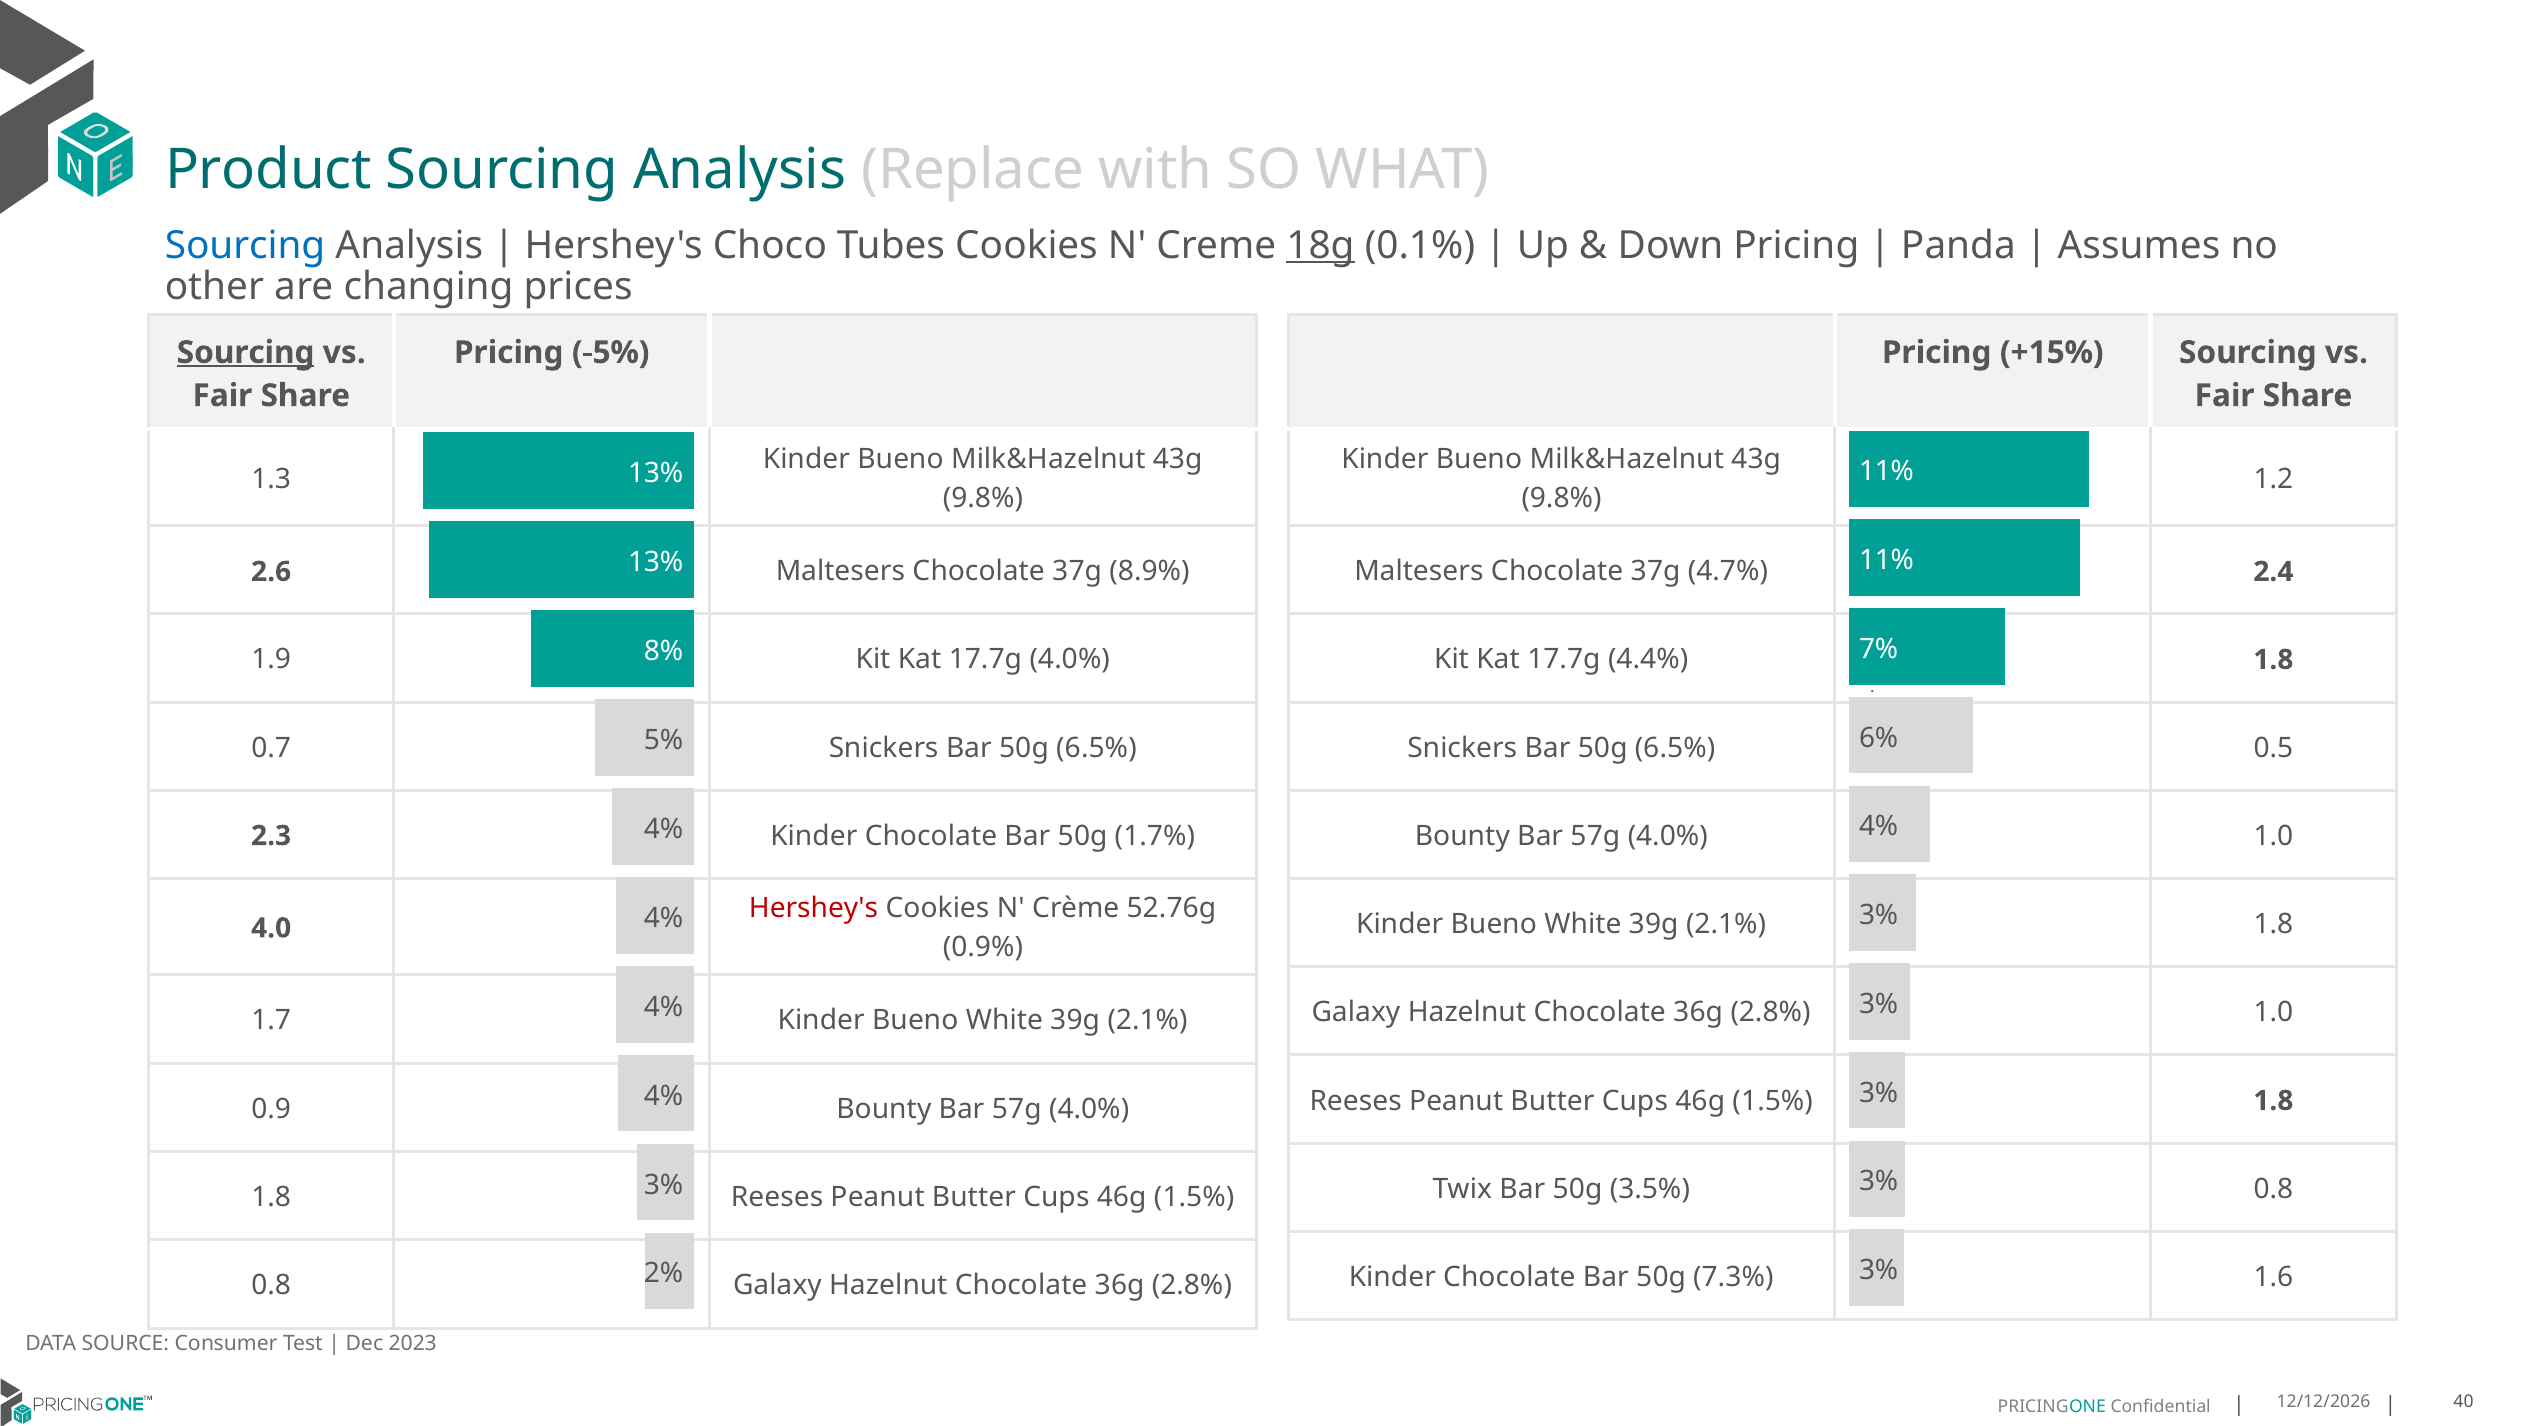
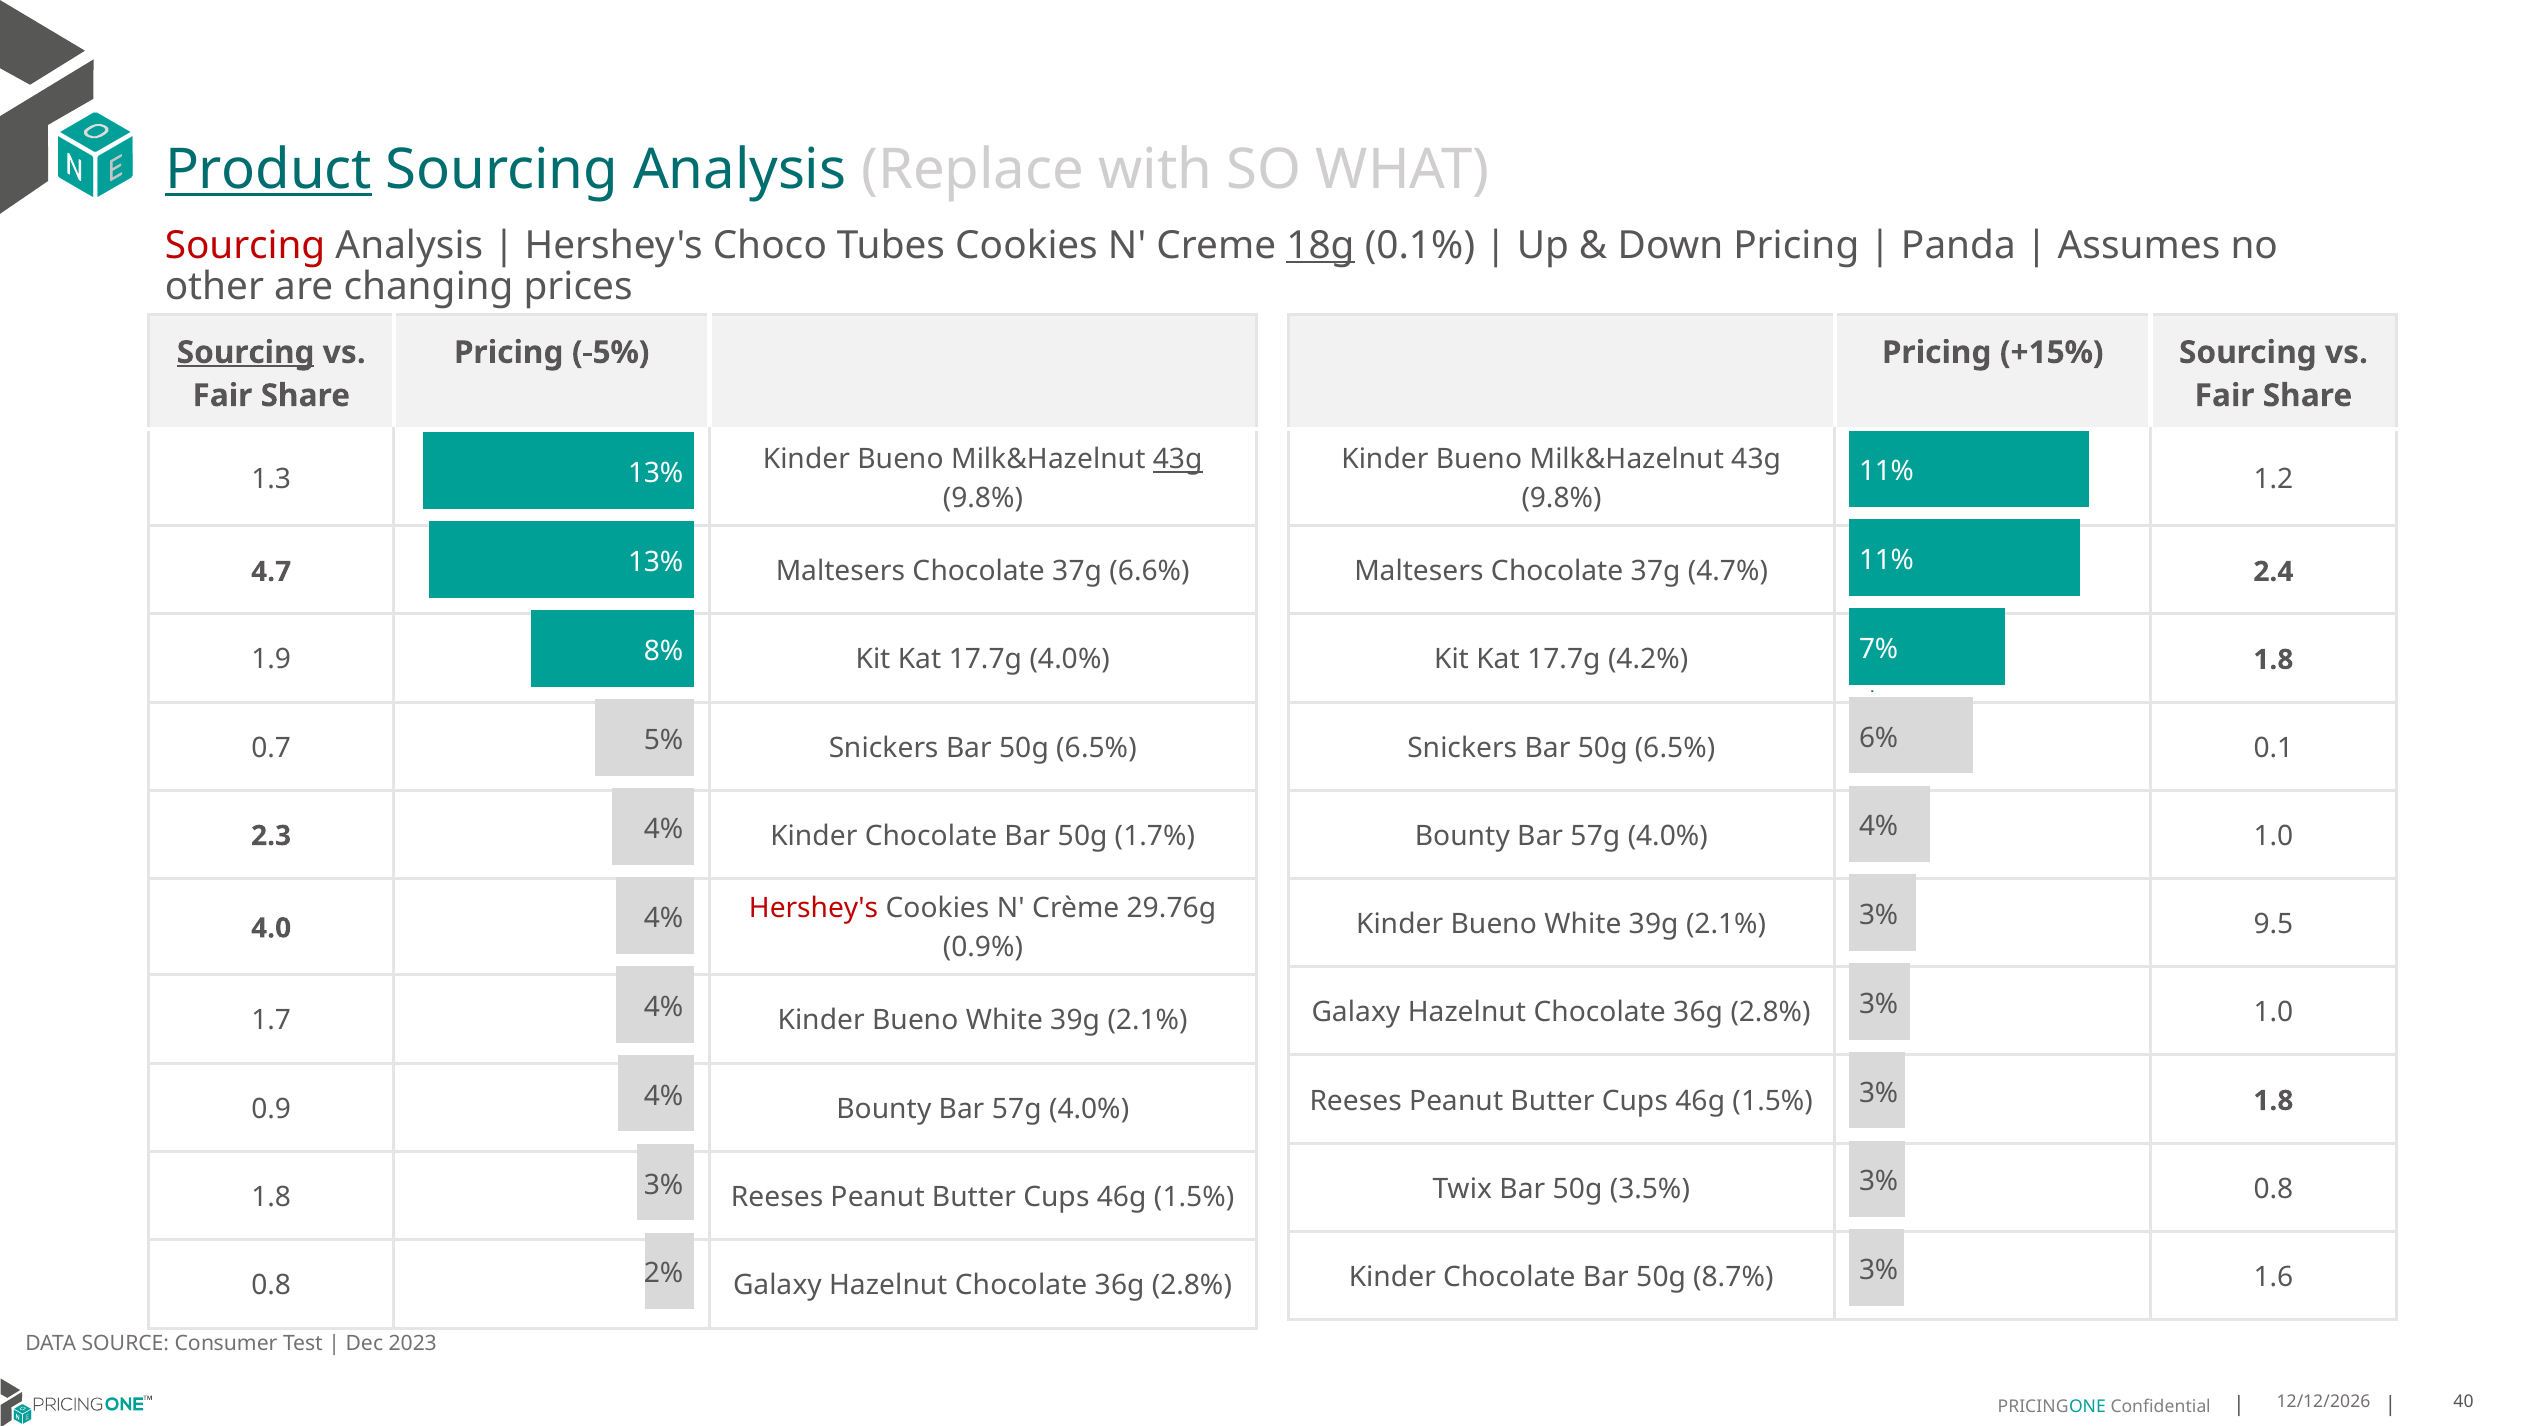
Product underline: none -> present (269, 170)
Sourcing colour: blue -> red (245, 245)
43g underline: none -> present (1178, 460)
2.6: 2.6 -> 4.7 (271, 572)
8.9%: 8.9% -> 6.6% (1150, 572)
4.4%: 4.4% -> 4.2% (1648, 660)
0.5: 0.5 -> 0.1 (2273, 748)
52.76g: 52.76g -> 29.76g (1171, 909)
2.1% 1.8: 1.8 -> 9.5 (2273, 924)
7.3%: 7.3% -> 8.7% (1733, 1278)
